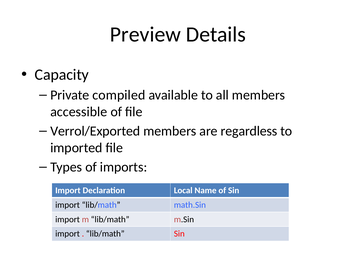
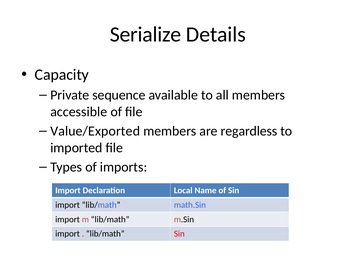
Preview: Preview -> Serialize (146, 34)
compiled: compiled -> sequence (119, 95)
Verrol/Exported: Verrol/Exported -> Value/Exported (95, 131)
